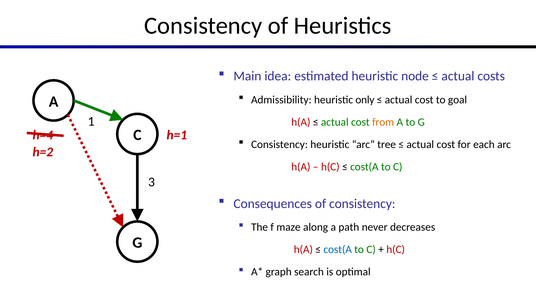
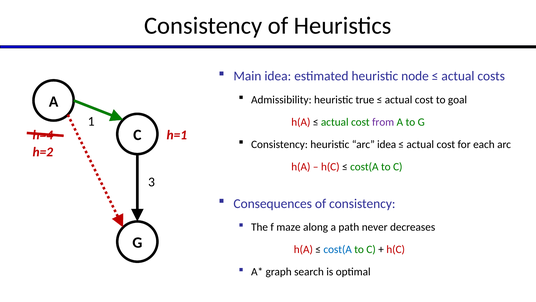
only: only -> true (365, 99)
from colour: orange -> purple (383, 122)
arc tree: tree -> idea (387, 144)
